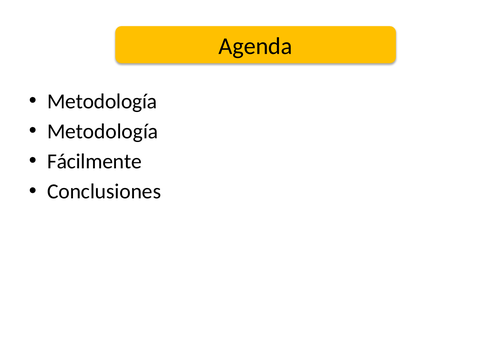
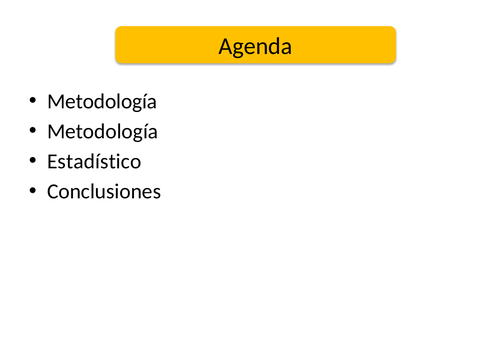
Fácilmente: Fácilmente -> Estadístico (94, 161)
